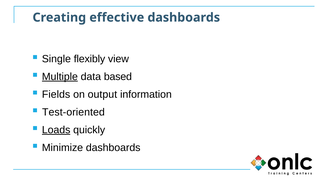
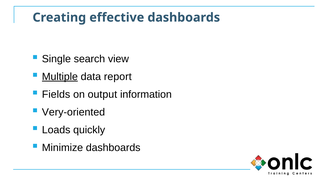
flexibly: flexibly -> search (89, 59)
based: based -> report (118, 77)
Test-oriented: Test-oriented -> Very-oriented (73, 112)
Loads underline: present -> none (56, 130)
